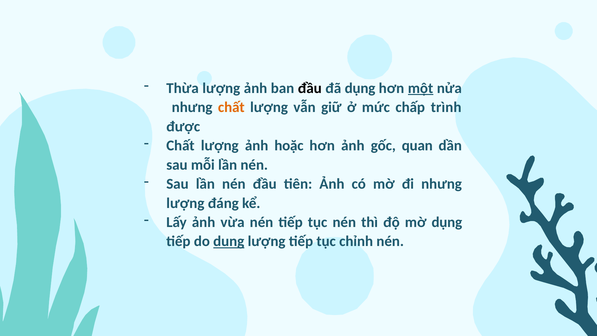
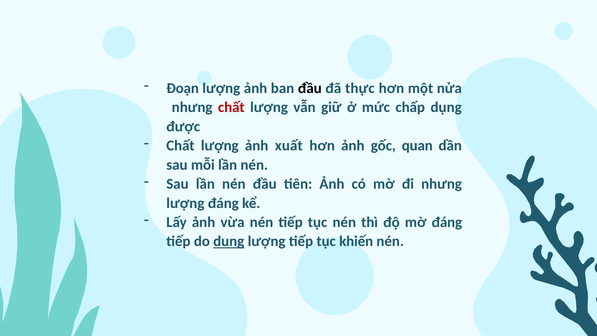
Thừa: Thừa -> Đoạn (183, 88)
đã dụng: dụng -> thực (360, 88)
một underline: present -> none (421, 88)
chất colour: orange -> red (231, 107)
trình: trình -> dụng (446, 107)
hoặc: hoặc -> xuất (289, 145)
mờ dụng: dụng -> đáng (447, 222)
chỉnh: chỉnh -> khiến (356, 241)
